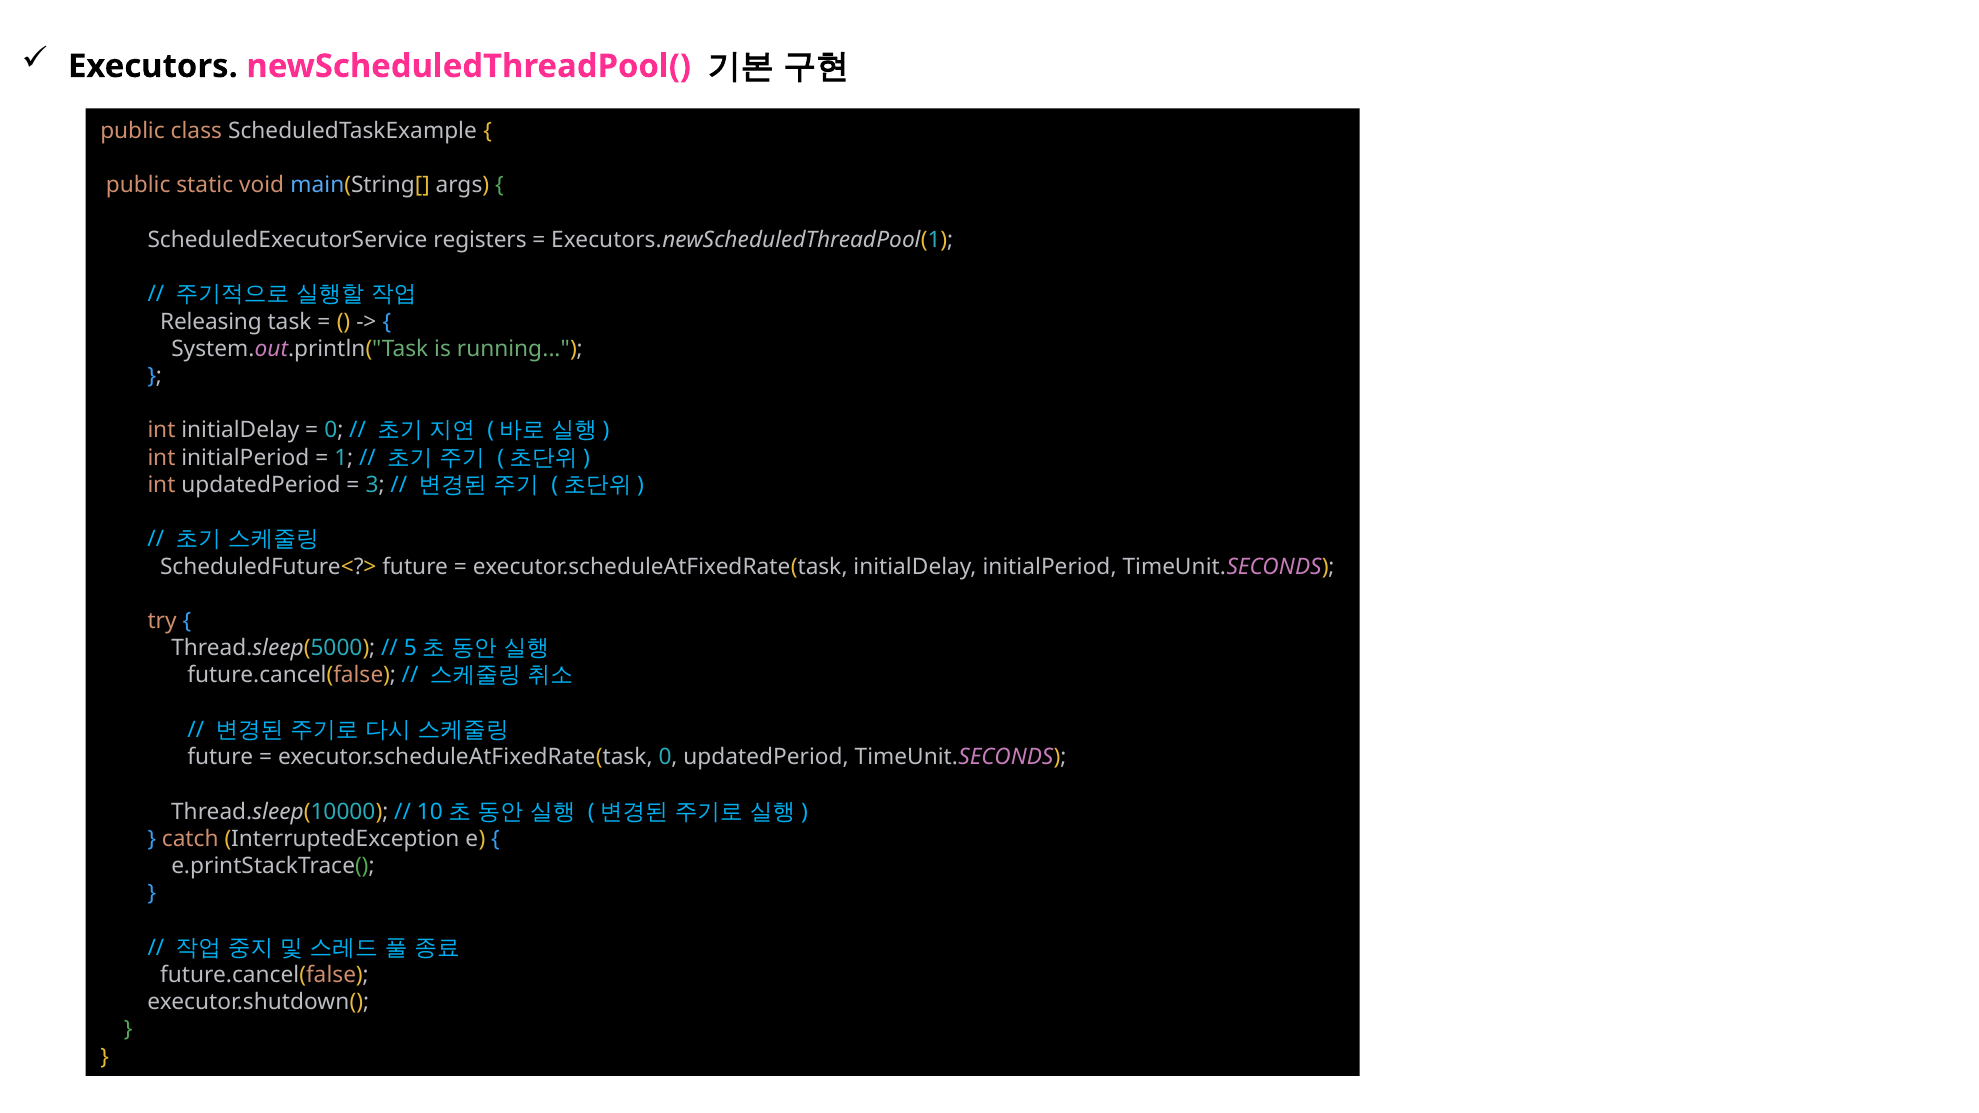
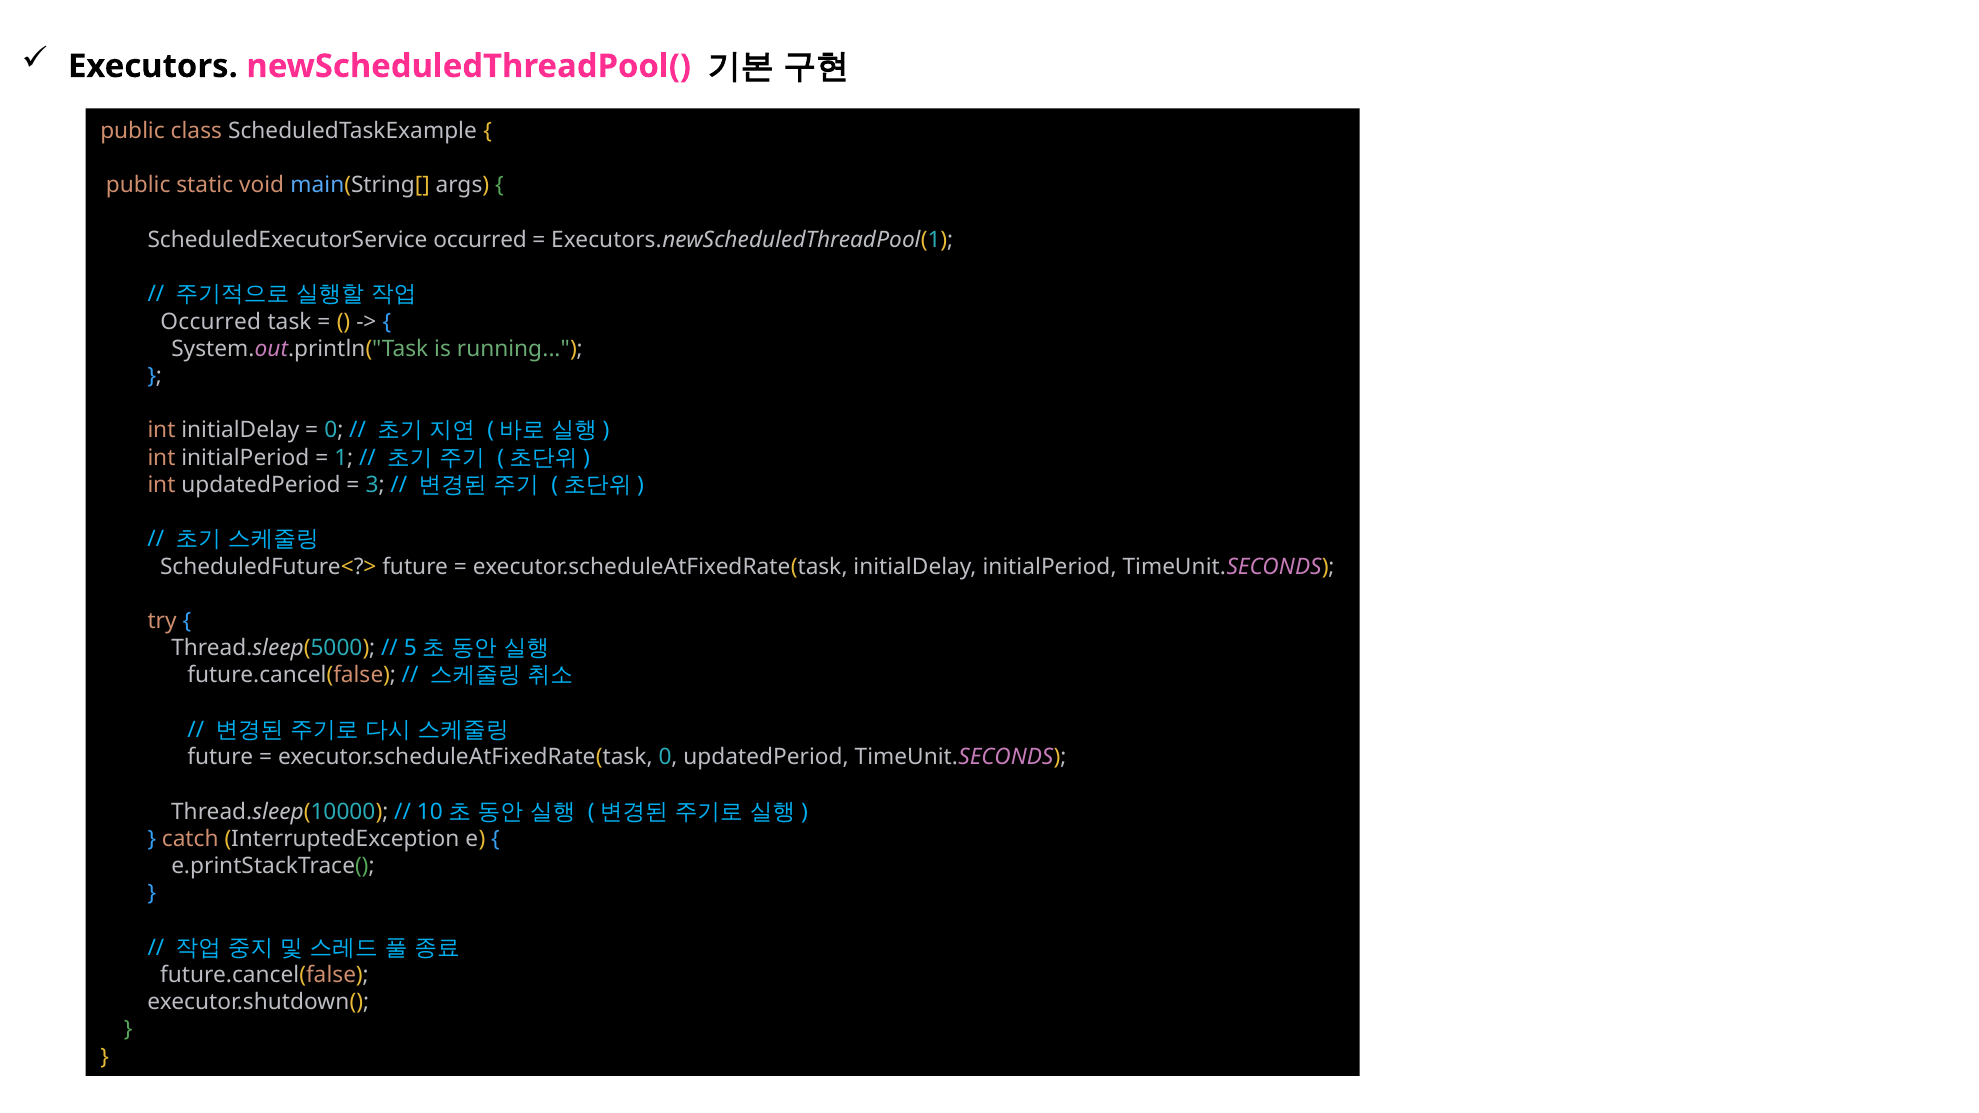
ScheduledExecutorService registers: registers -> occurred (480, 240)
Releasing: Releasing -> Occurred (211, 322)
